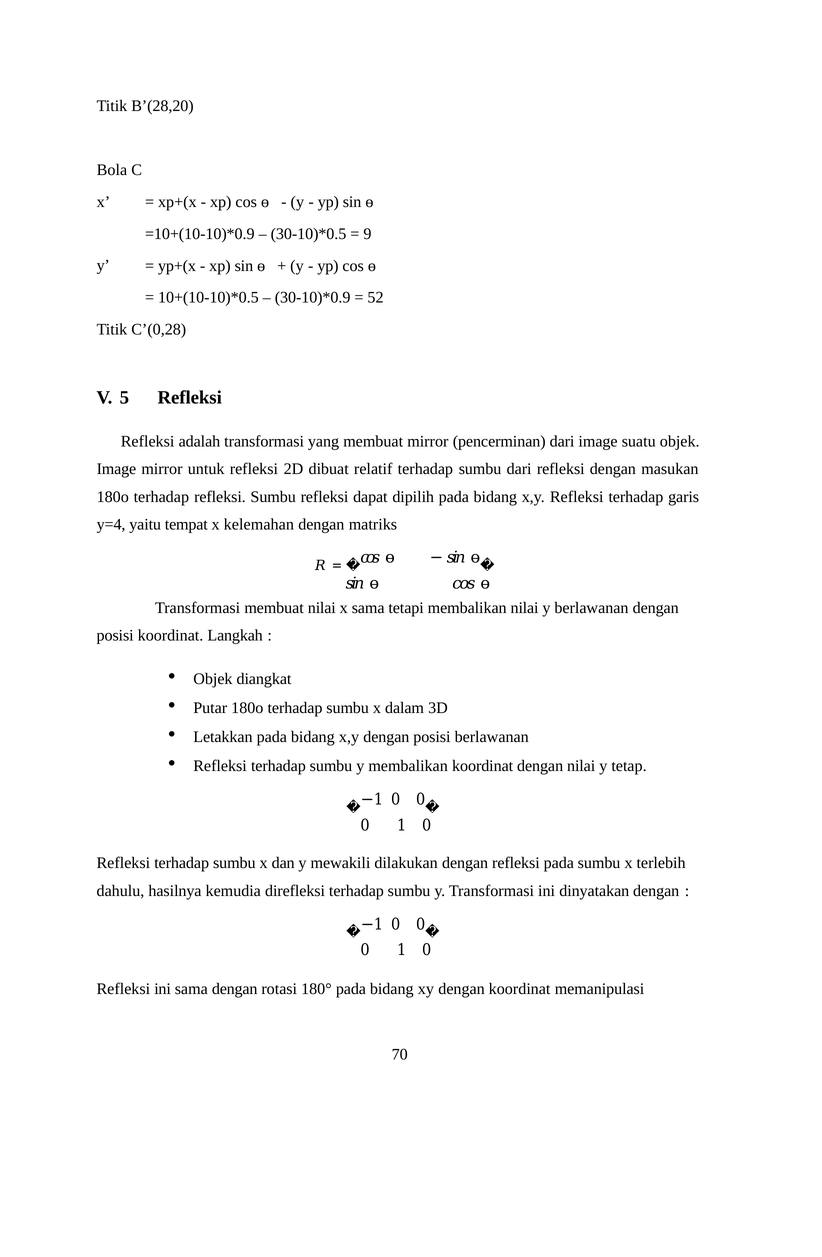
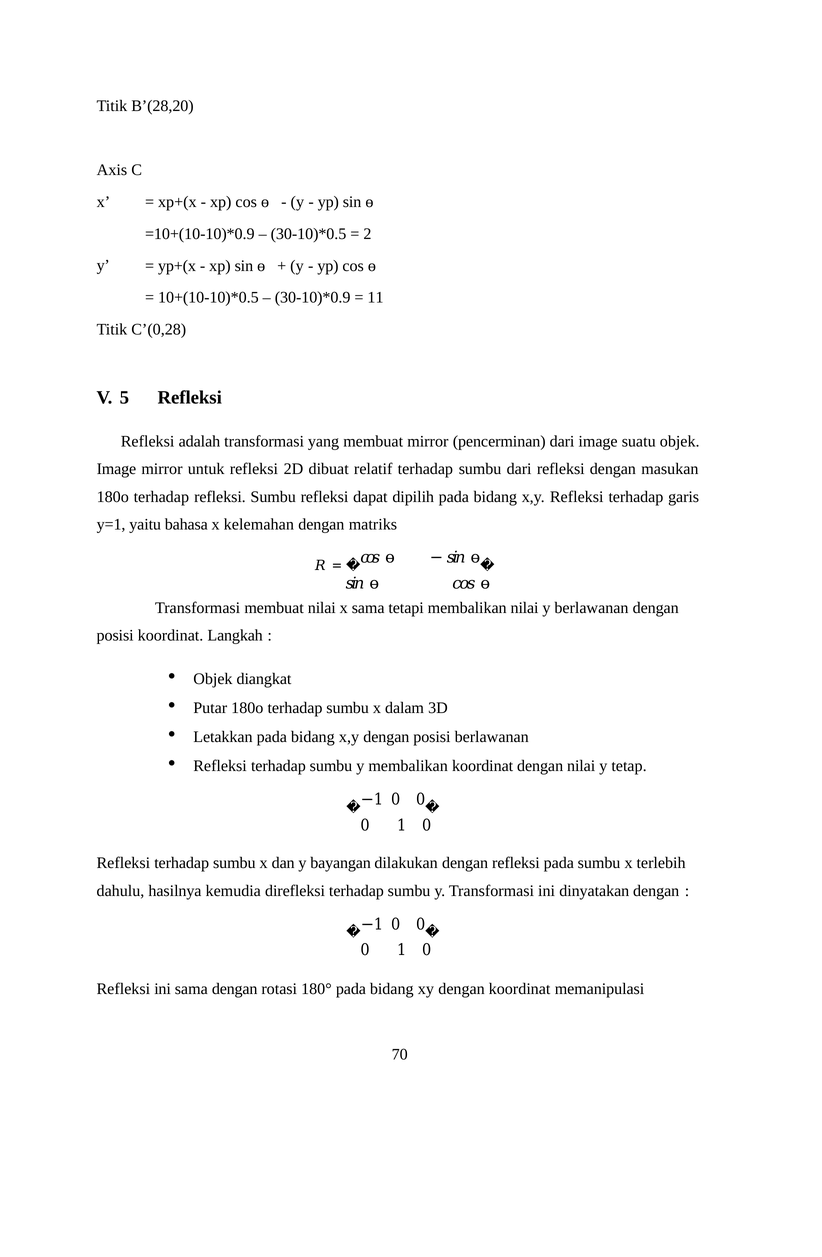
Bola: Bola -> Axis (112, 170)
9: 9 -> 2 (367, 234)
52: 52 -> 11 (376, 298)
y=4: y=4 -> y=1 (111, 525)
tempat: tempat -> bahasa (186, 525)
mewakili: mewakili -> bayangan (341, 863)
